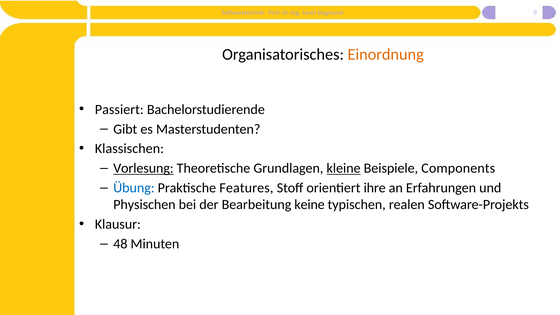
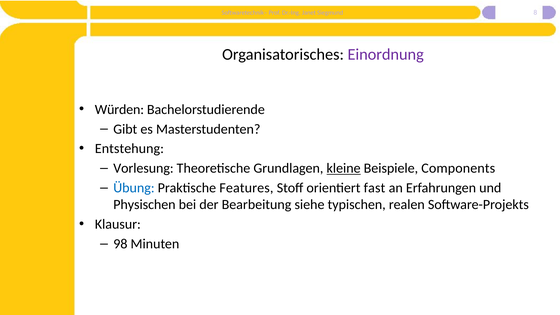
Einordnung colour: orange -> purple (386, 54)
Passiert: Passiert -> Würden (119, 109)
Klassischen: Klassischen -> Entstehung (129, 149)
Vorlesung underline: present -> none (143, 168)
ihre: ihre -> fast (375, 188)
keine: keine -> siehe (309, 205)
48: 48 -> 98 (120, 244)
